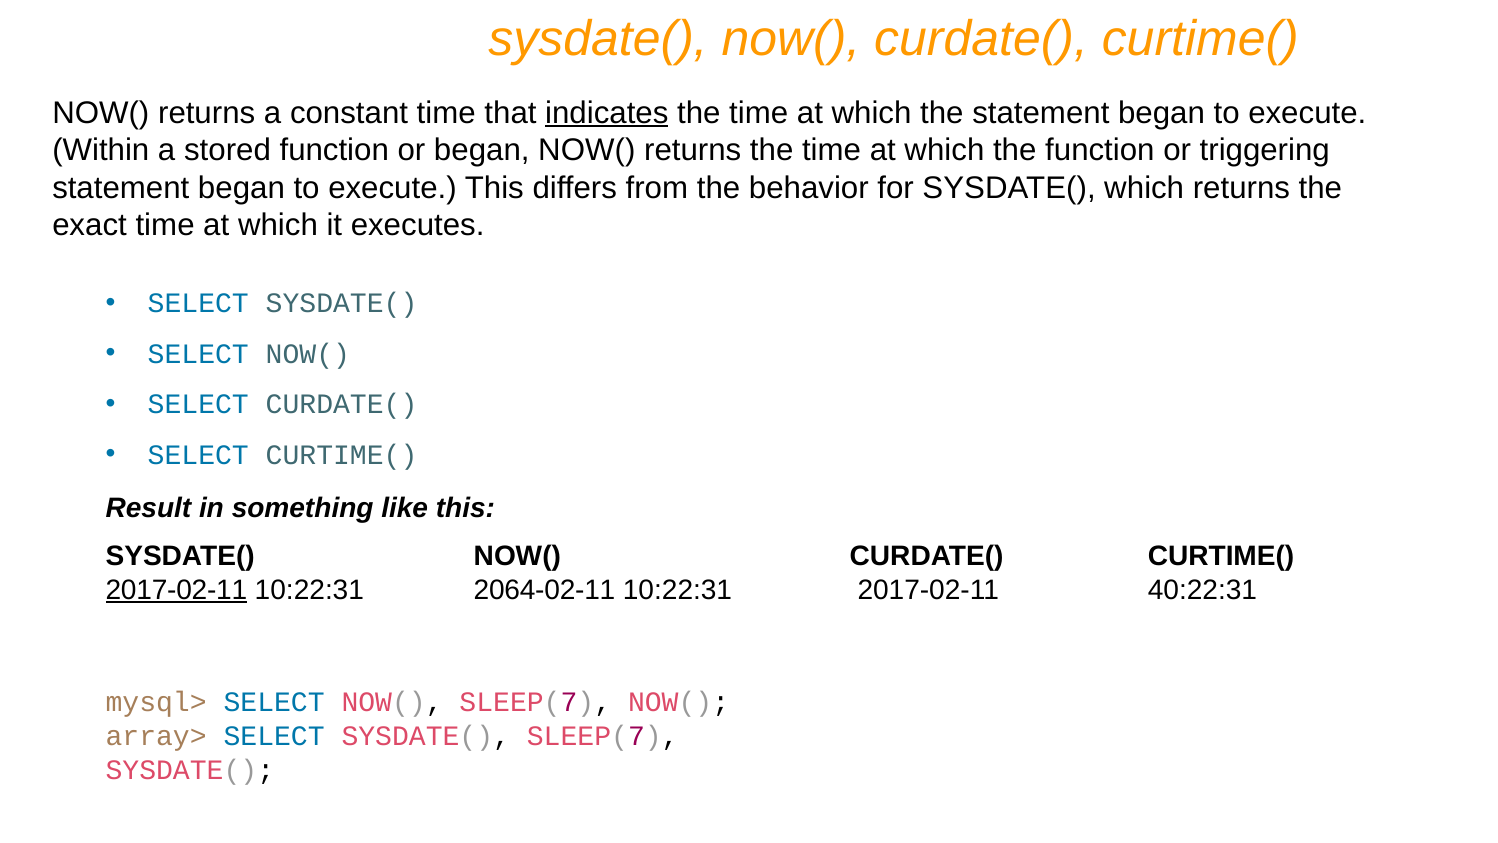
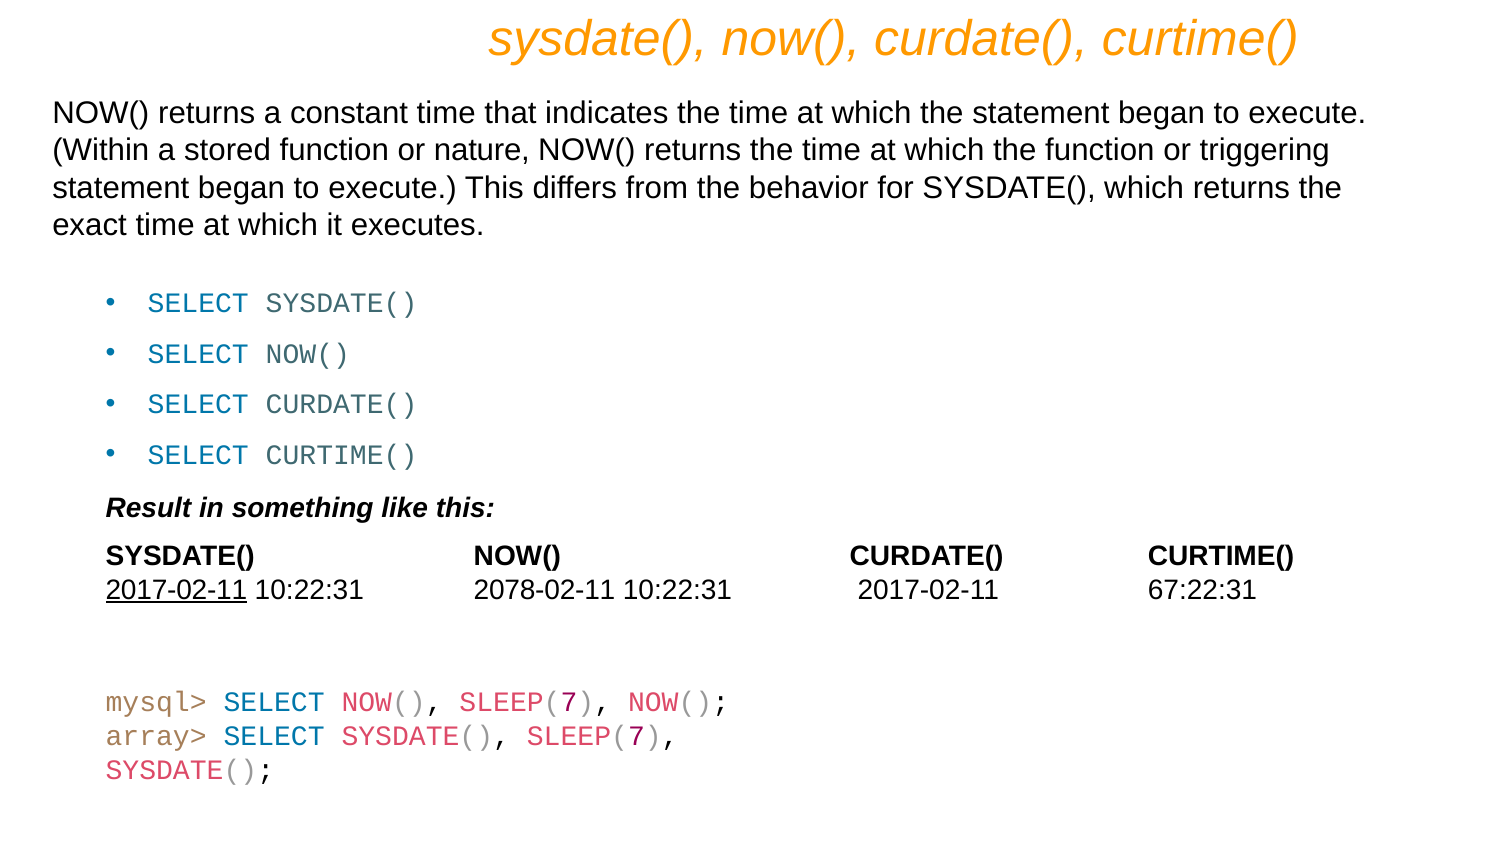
indicates underline: present -> none (607, 113)
or began: began -> nature (482, 150)
2064-02-11: 2064-02-11 -> 2078-02-11 (544, 590)
40:22:31: 40:22:31 -> 67:22:31 (1202, 590)
